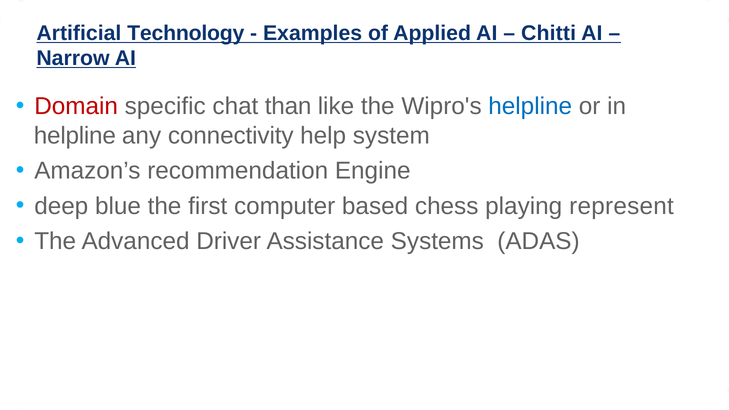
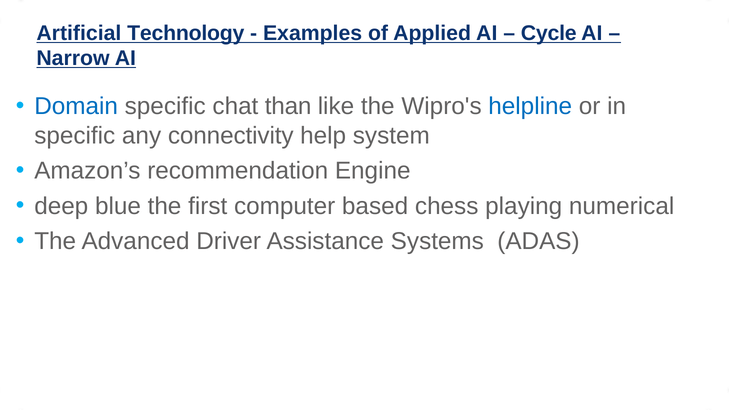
Chitti: Chitti -> Cycle (549, 33)
Domain colour: red -> blue (76, 106)
helpline: helpline -> specific (75, 136)
represent: represent -> numerical (622, 206)
